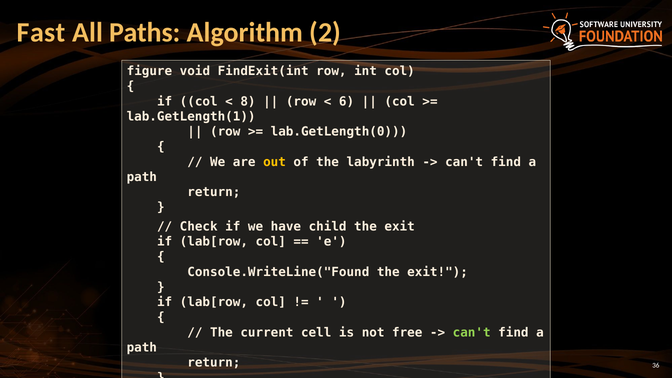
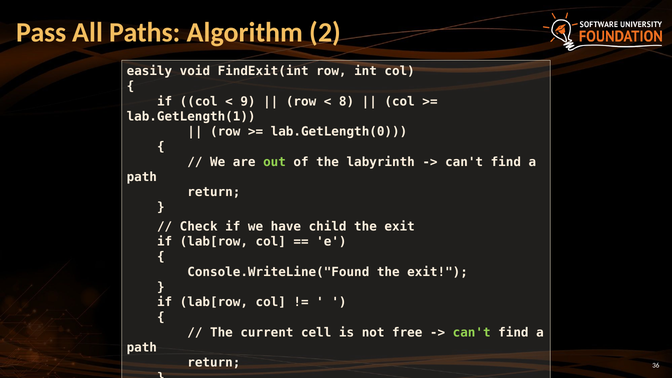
Fast: Fast -> Pass (41, 33)
figure: figure -> easily (149, 71)
8: 8 -> 9 (248, 101)
6: 6 -> 8 (347, 101)
out colour: yellow -> light green (275, 162)
